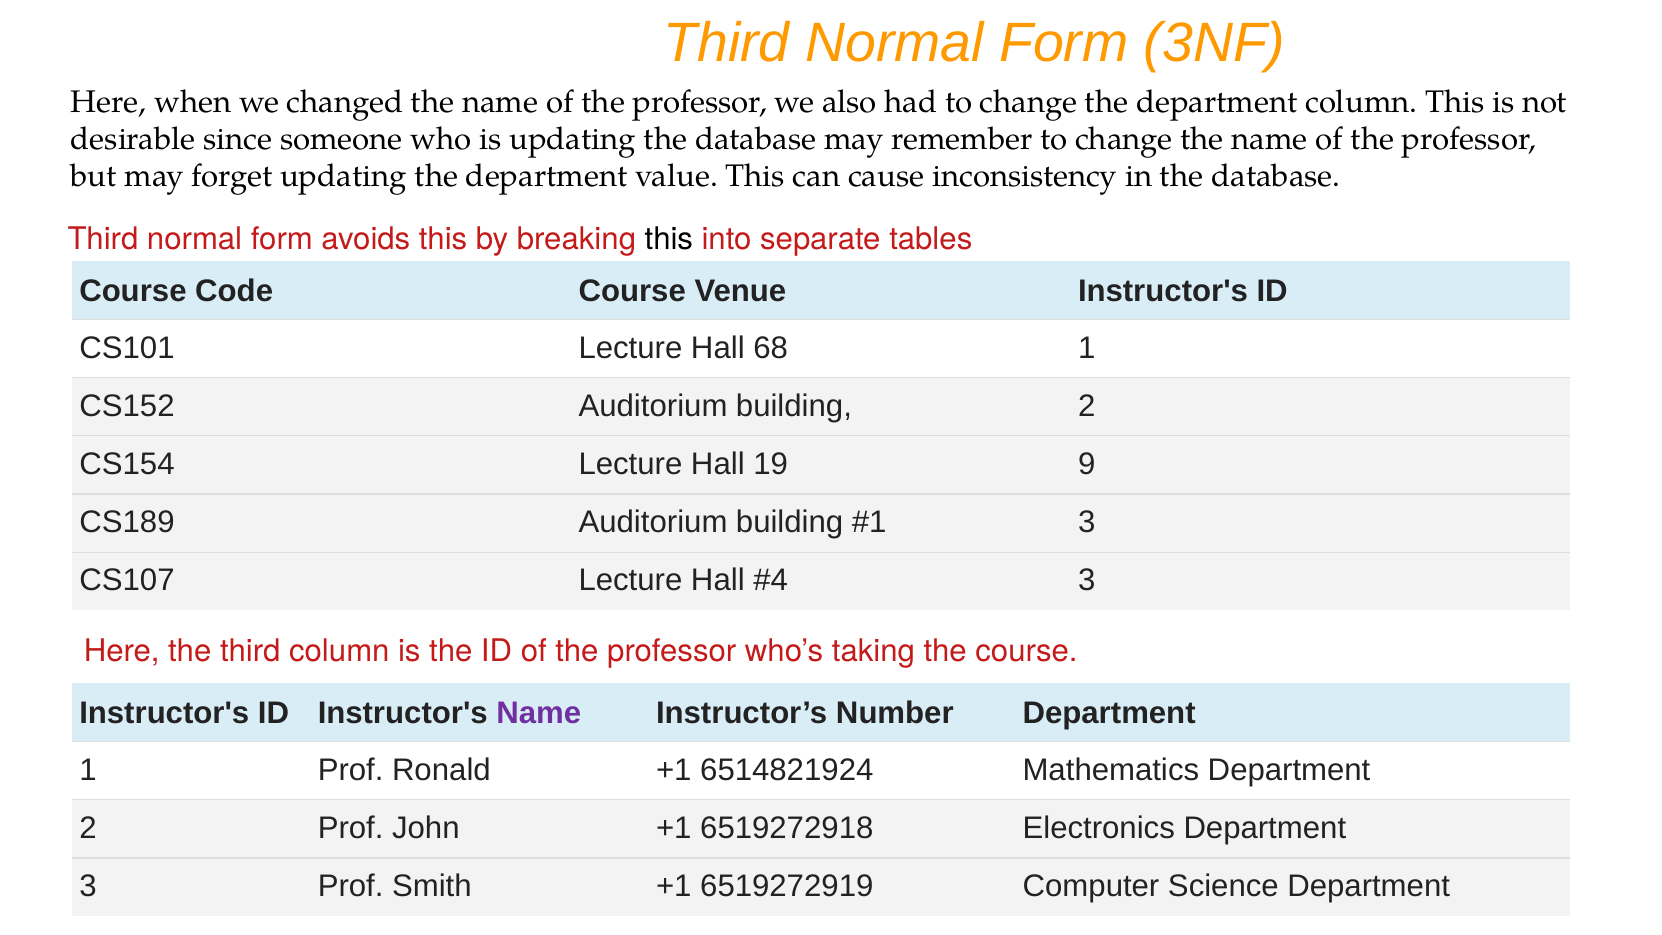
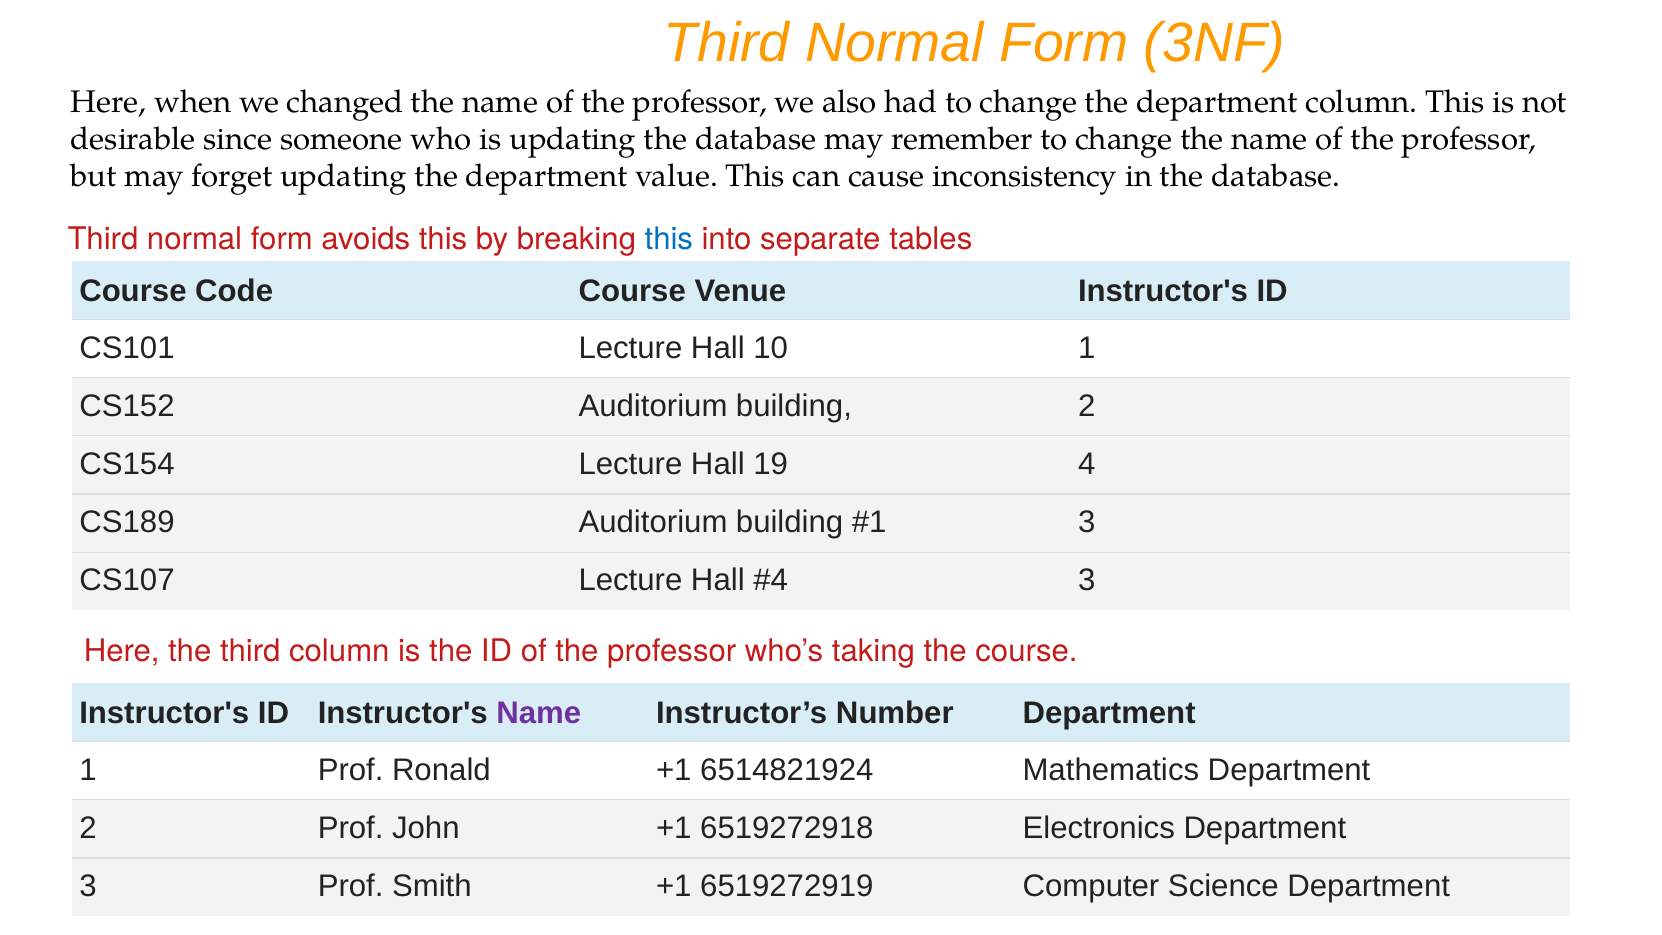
this colour: black -> blue (669, 239)
68: 68 -> 10 (771, 348)
9: 9 -> 4 (1087, 464)
